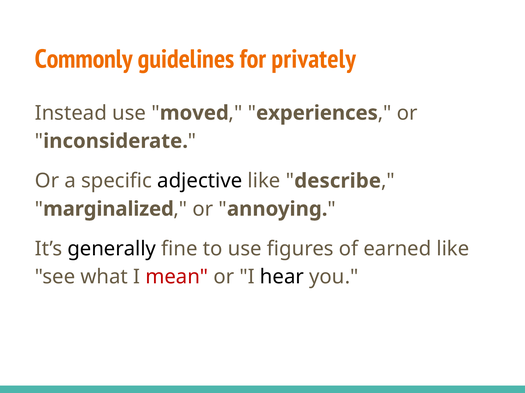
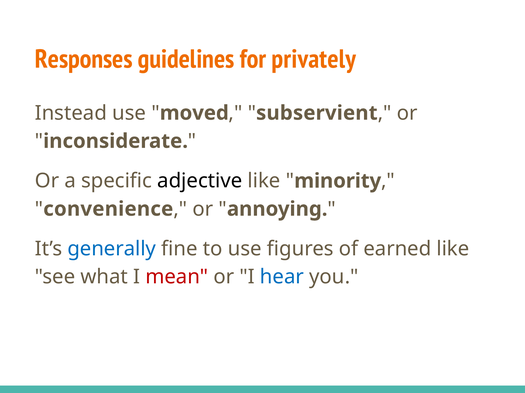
Commonly: Commonly -> Responses (84, 59)
experiences: experiences -> subservient (317, 113)
describe: describe -> minority (338, 181)
marginalized: marginalized -> convenience (108, 209)
generally colour: black -> blue (112, 249)
hear colour: black -> blue (282, 277)
